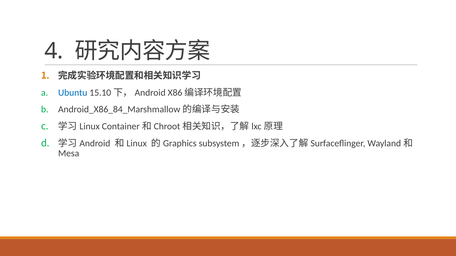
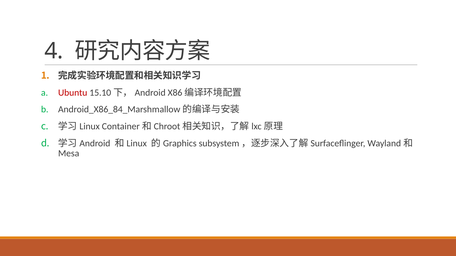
Ubuntu colour: blue -> red (73, 93)
